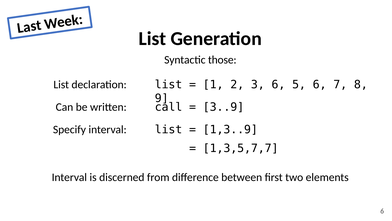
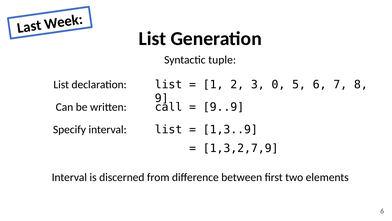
those: those -> tuple (222, 60)
3 6: 6 -> 0 (278, 84)
3..9: 3..9 -> 9..9 (223, 107)
1,3,5,7,7: 1,3,5,7,7 -> 1,3,2,7,9 (241, 148)
